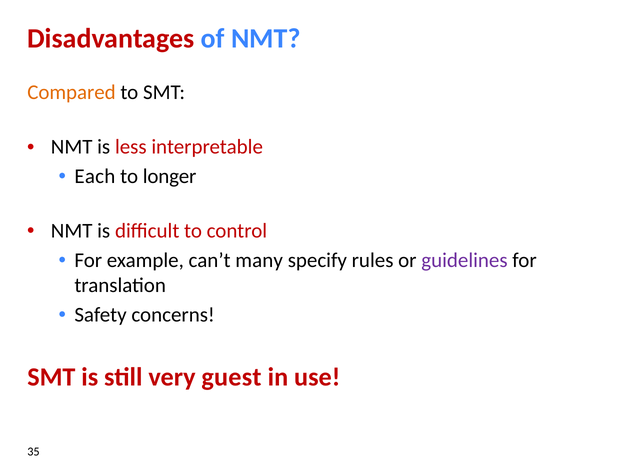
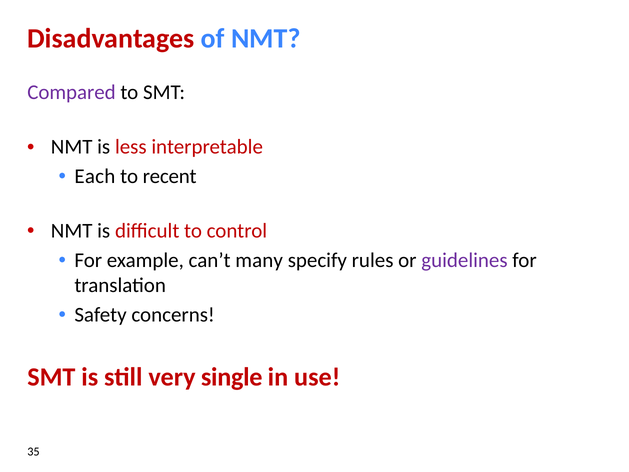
Compared colour: orange -> purple (71, 92)
longer: longer -> recent (170, 176)
guest: guest -> single (232, 377)
